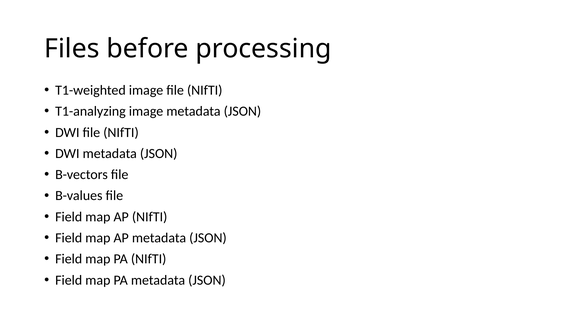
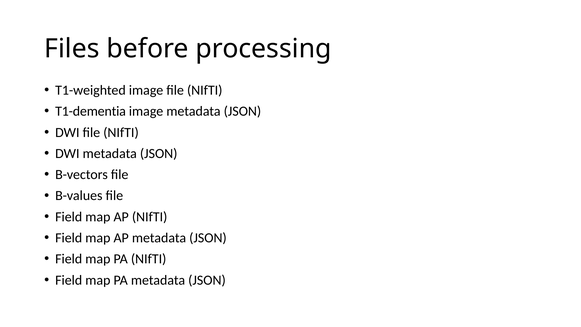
T1-analyzing: T1-analyzing -> T1-dementia (91, 111)
